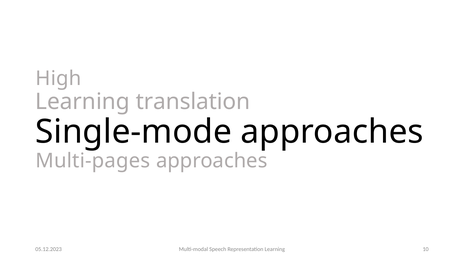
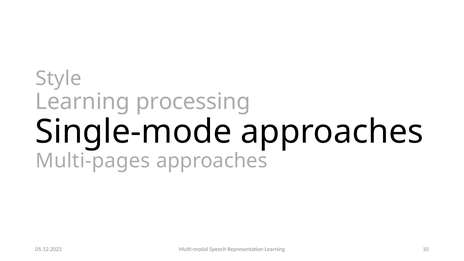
High: High -> Style (59, 78)
translation: translation -> processing (193, 102)
